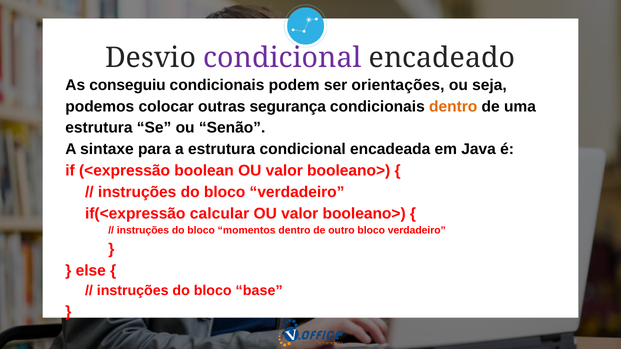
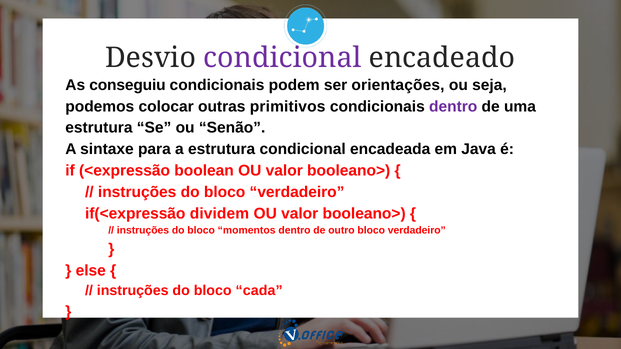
segurança: segurança -> primitivos (288, 107)
dentro colour: orange -> purple (453, 107)
calcular: calcular -> dividem (219, 214)
base: base -> cada (259, 291)
